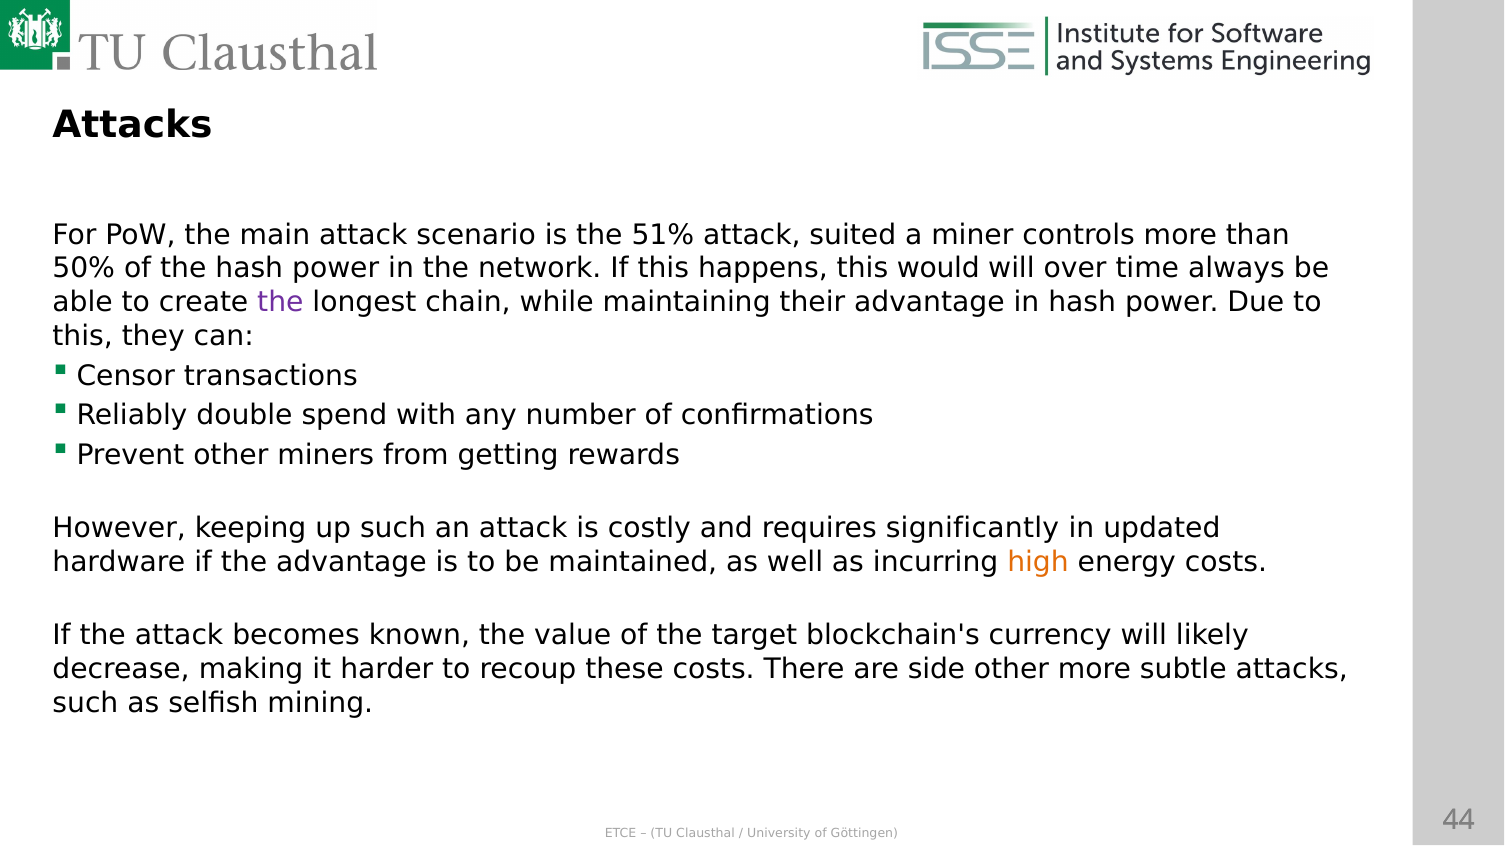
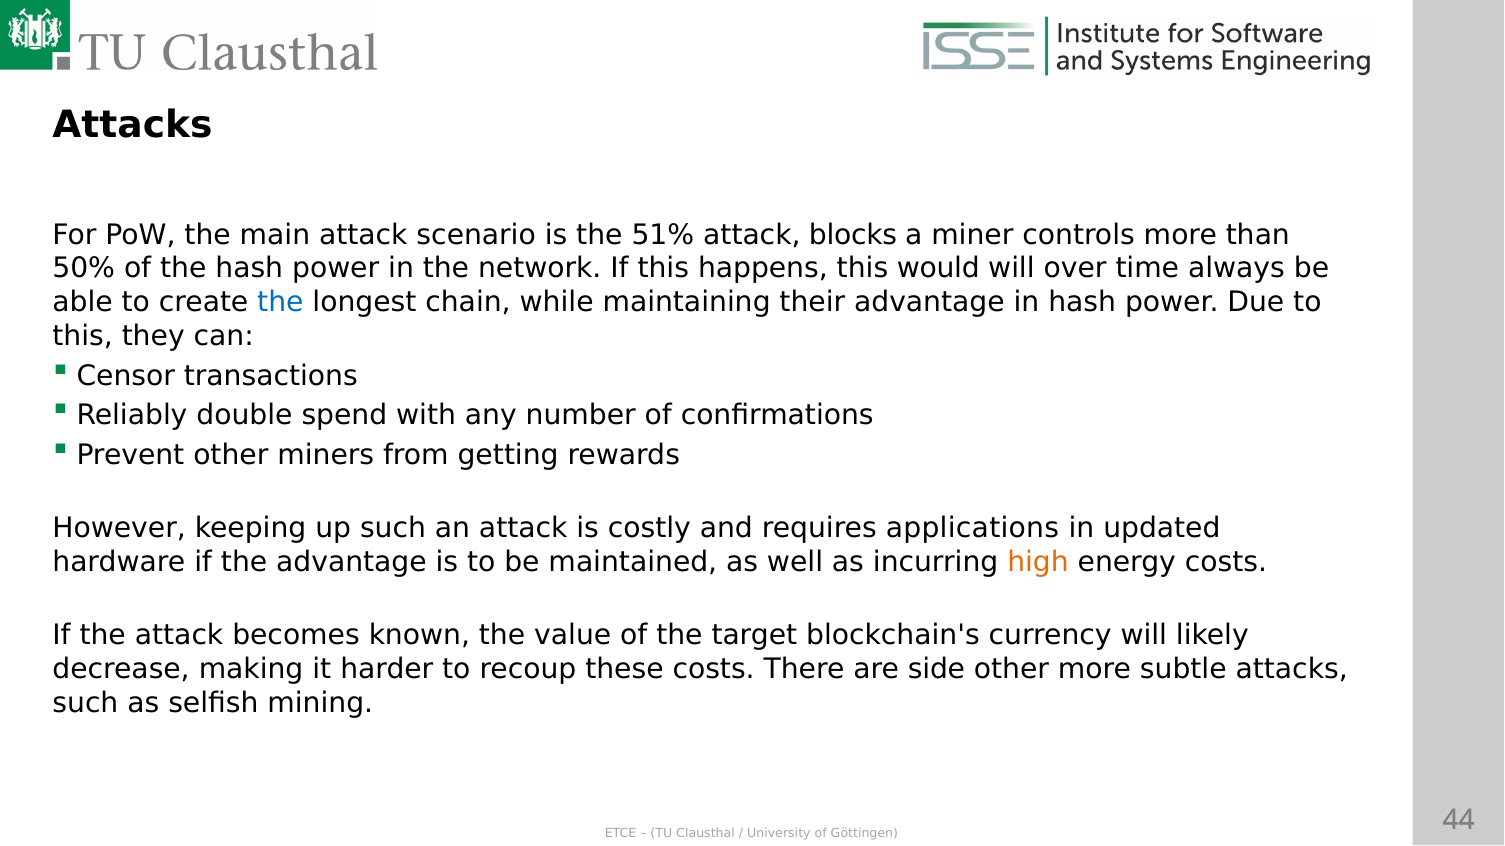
suited: suited -> blocks (853, 235)
the colour: purple -> blue (280, 303)
significantly: significantly -> applications (972, 528)
